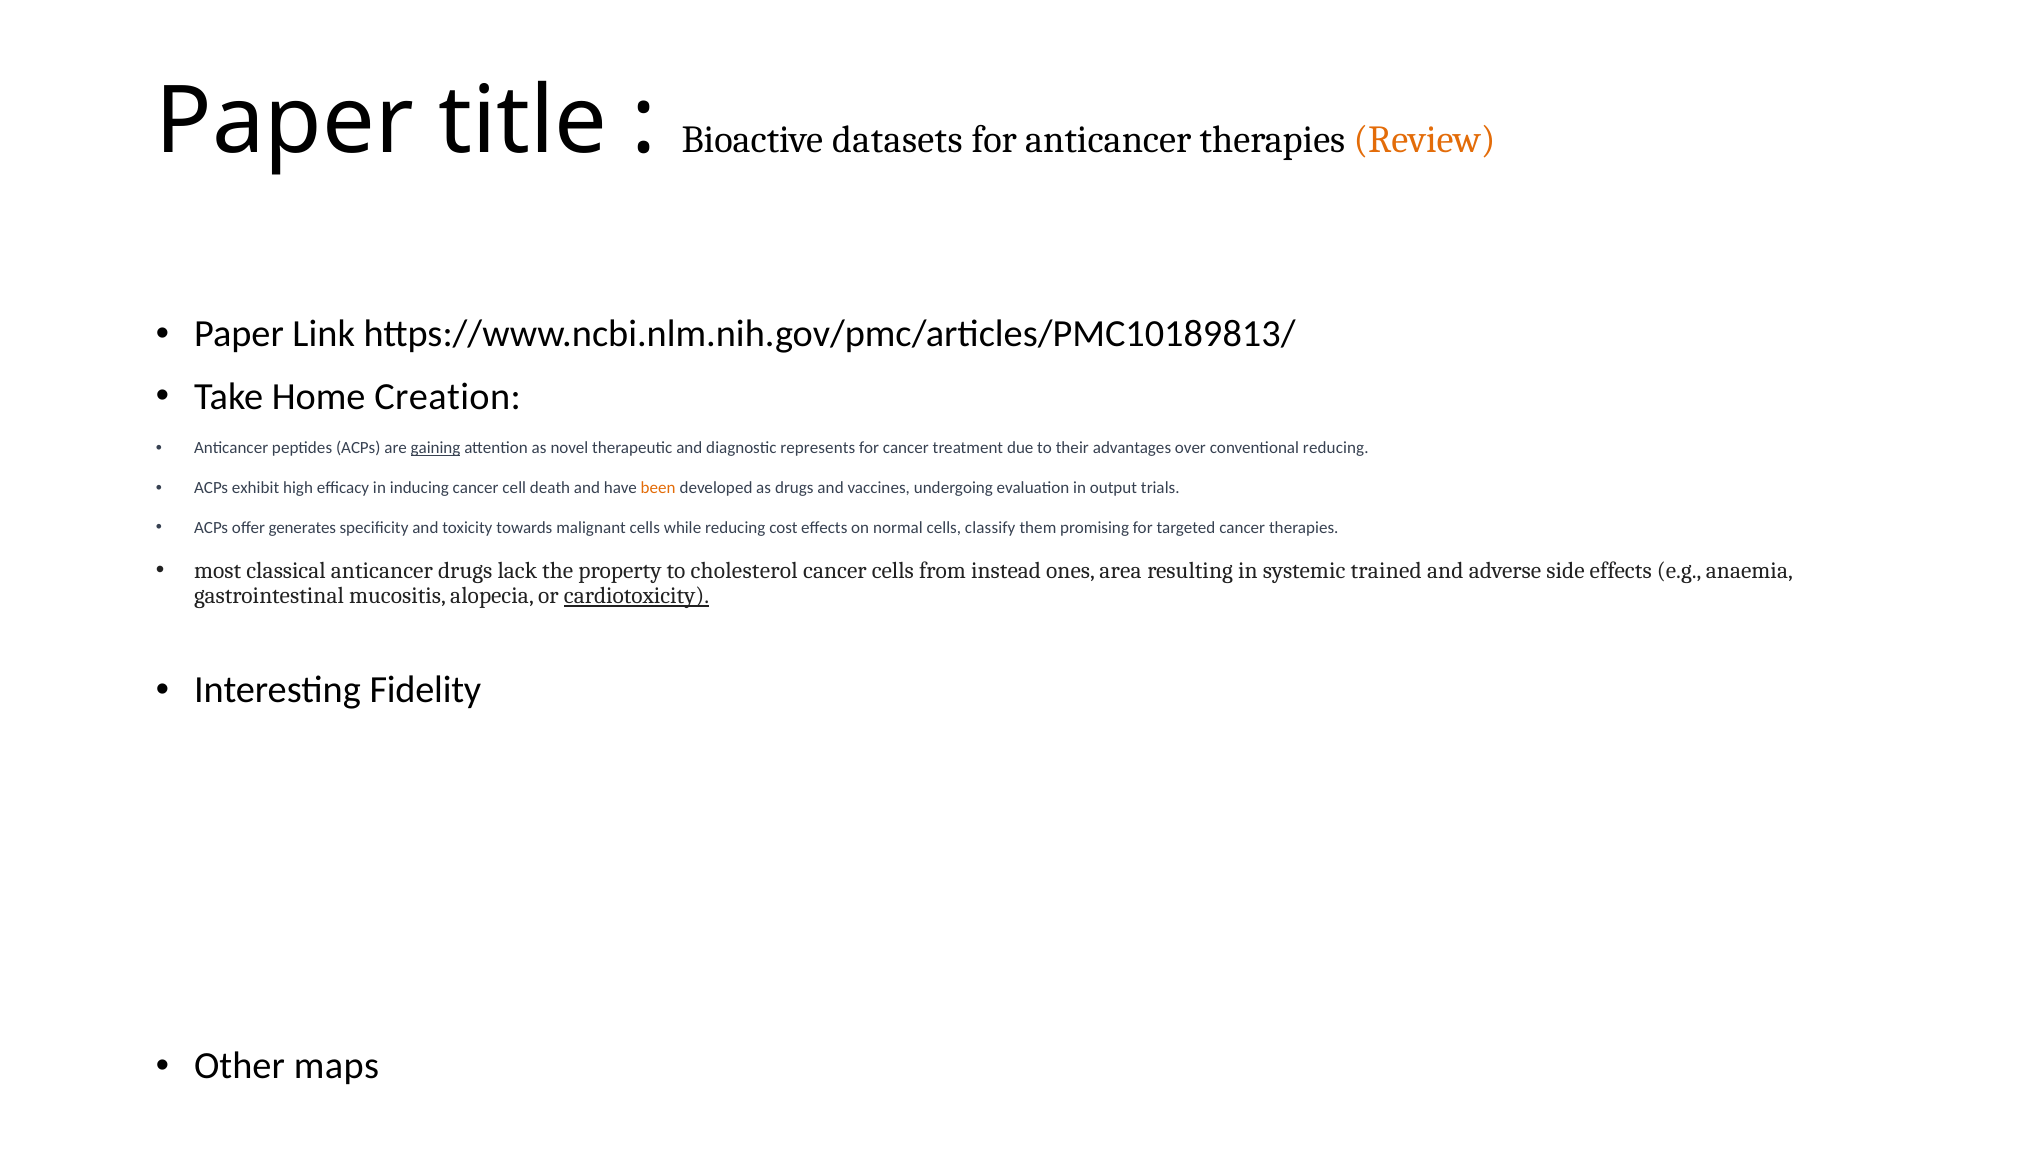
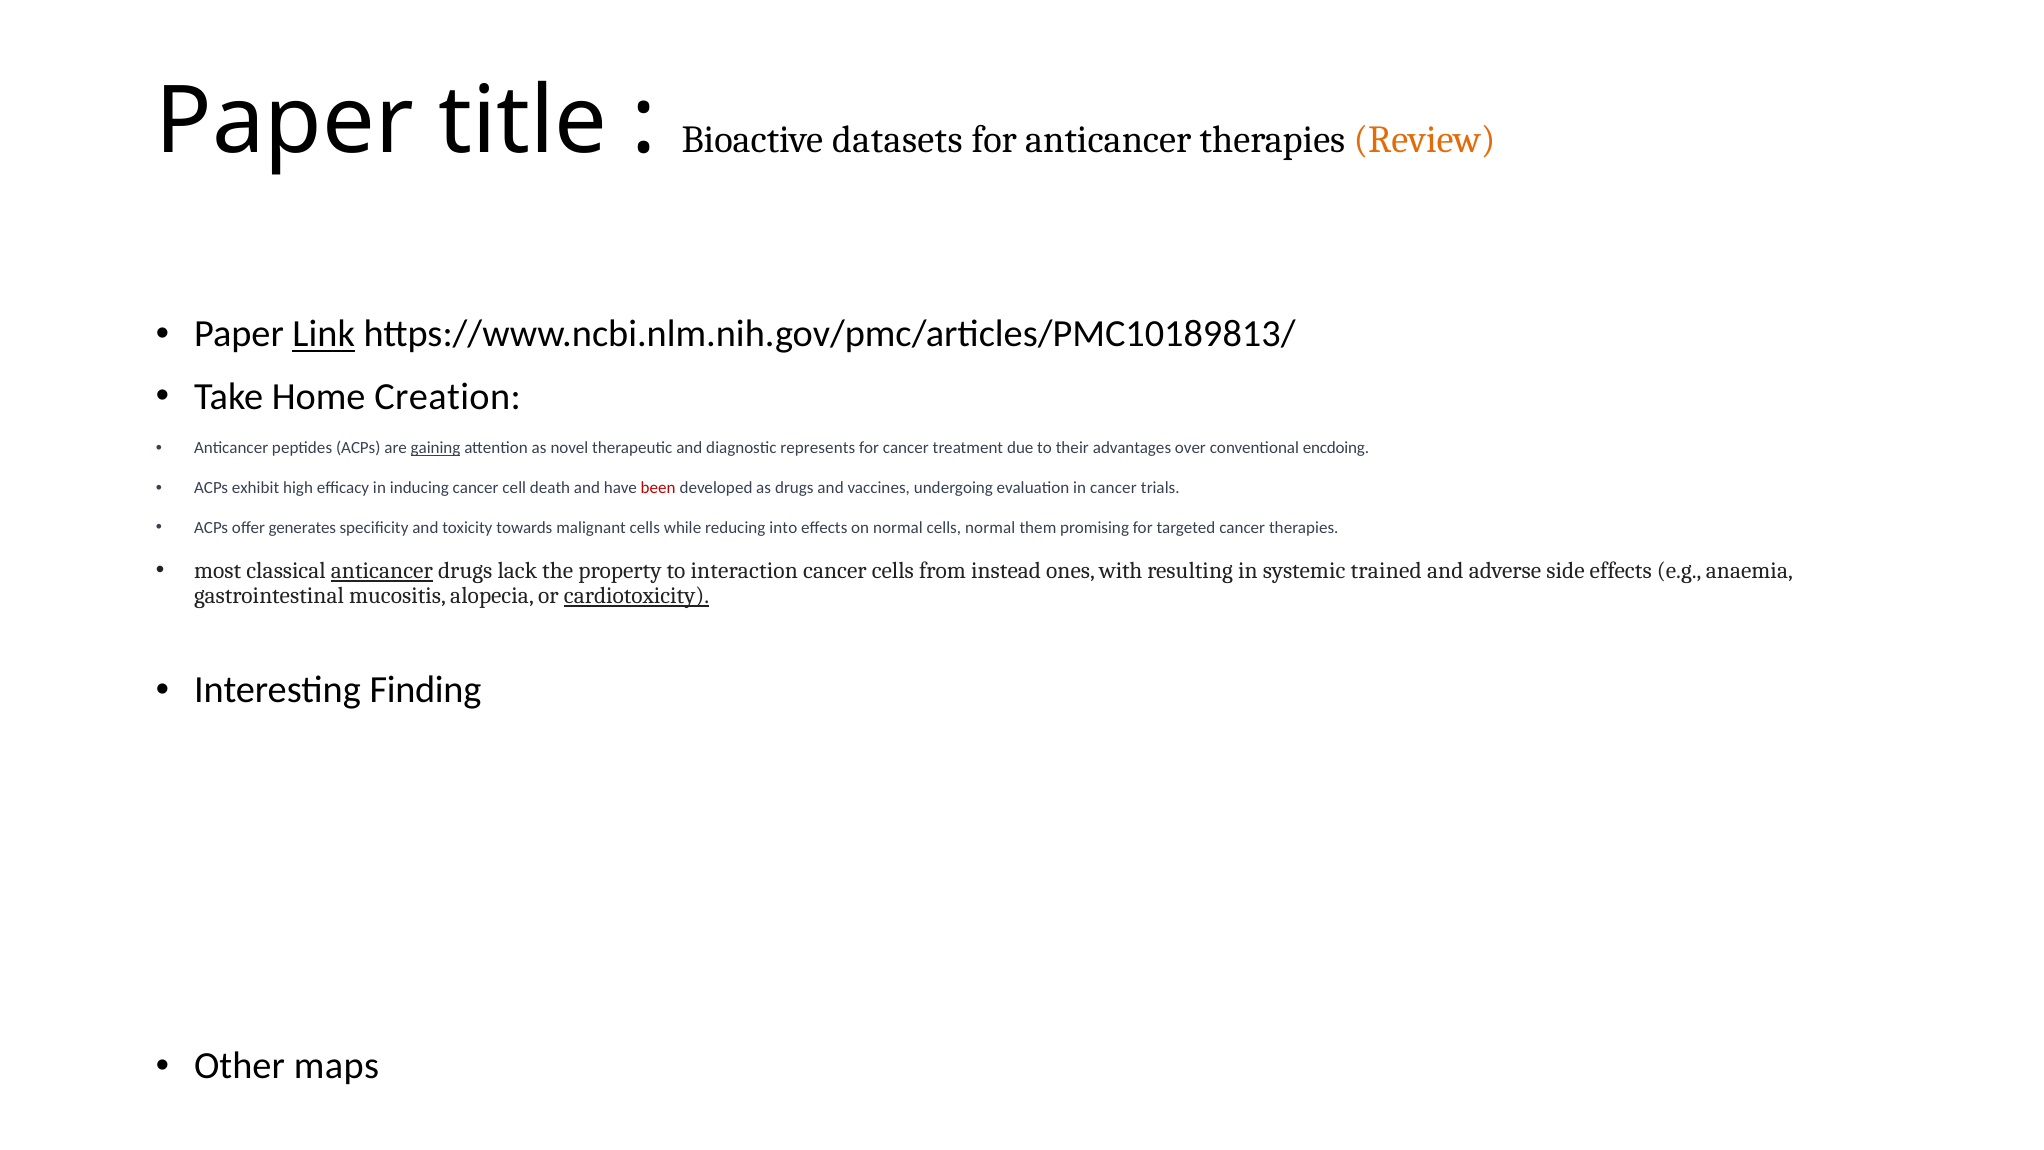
Link underline: none -> present (324, 334)
conventional reducing: reducing -> encdoing (1336, 448)
been colour: orange -> red (658, 488)
in output: output -> cancer (1113, 488)
cost: cost -> into (783, 527)
cells classify: classify -> normal (990, 527)
anticancer underline: none -> present (382, 571)
cholesterol: cholesterol -> interaction (744, 571)
area: area -> with (1121, 571)
Fidelity: Fidelity -> Finding (425, 690)
